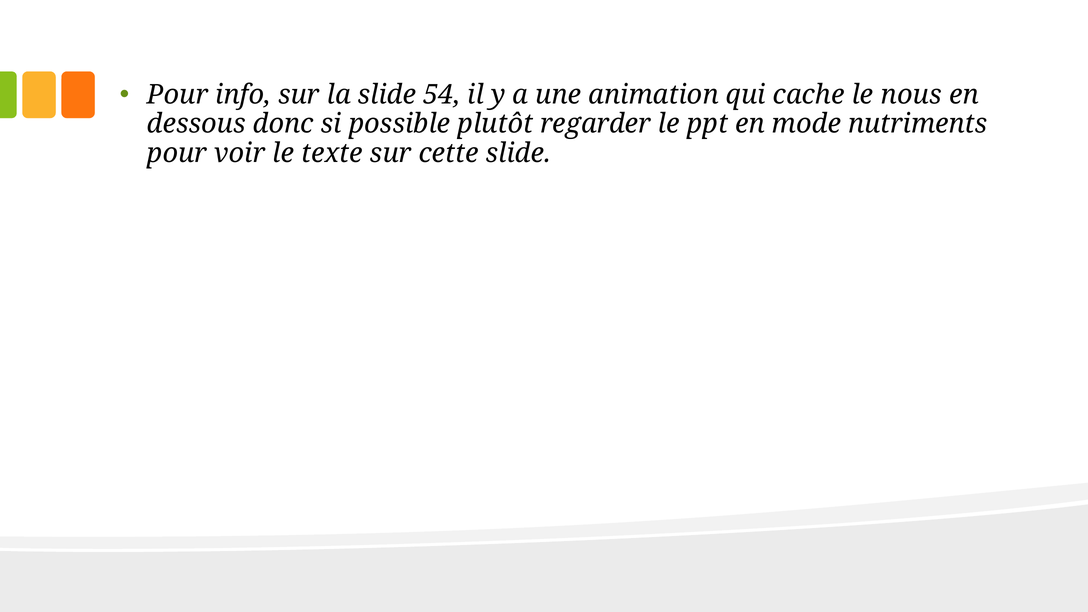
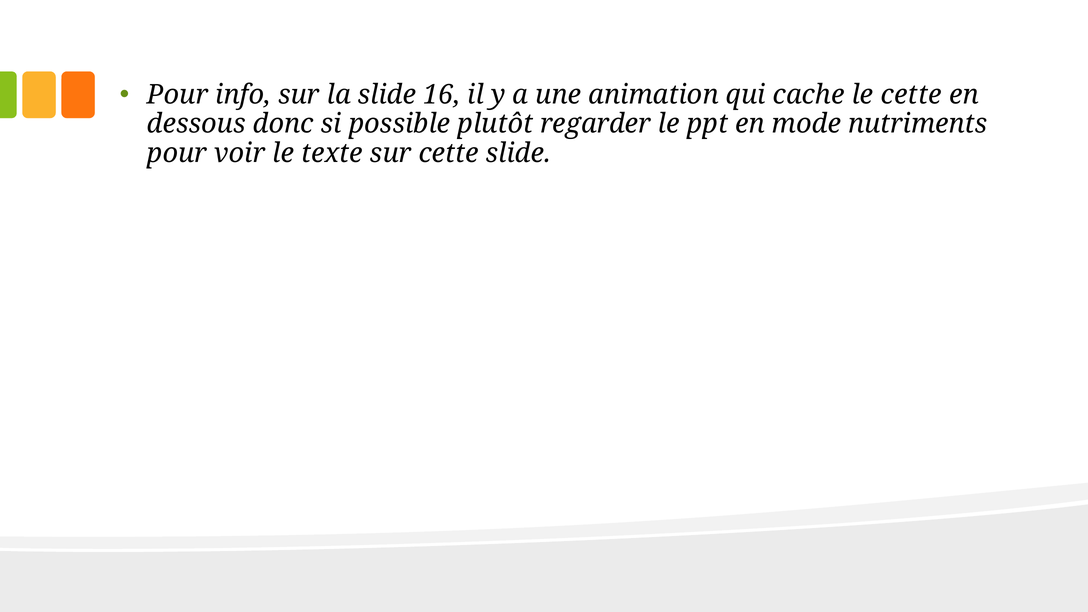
54: 54 -> 16 (442, 95)
le nous: nous -> cette (911, 95)
